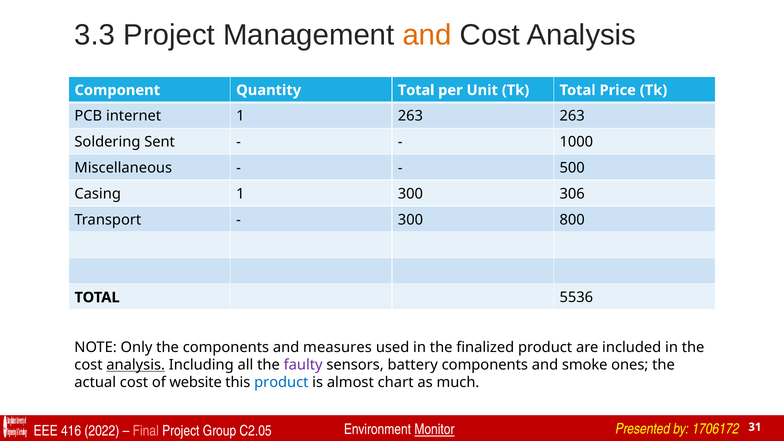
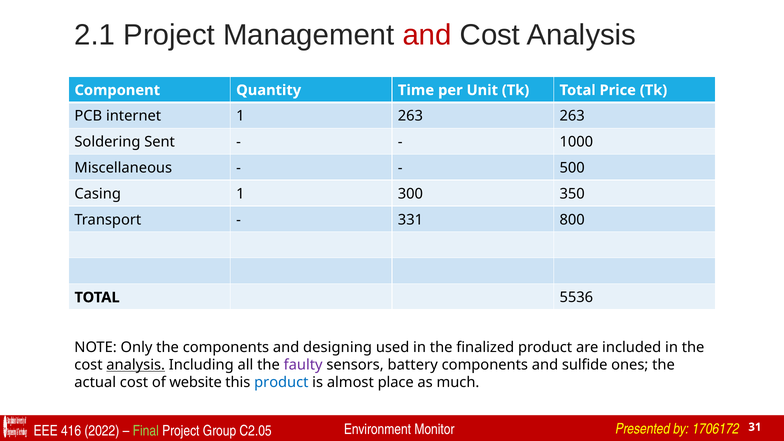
3.3: 3.3 -> 2.1 (95, 35)
and colour: orange -> red (427, 35)
Quantity Total: Total -> Time (416, 90)
306: 306 -> 350 (572, 194)
300: 300 -> 331 (410, 220)
measures: measures -> designing (338, 347)
smoke: smoke -> sulfide (585, 365)
chart: chart -> place (396, 383)
Final colour: pink -> light green (146, 431)
Monitor underline: present -> none (434, 430)
